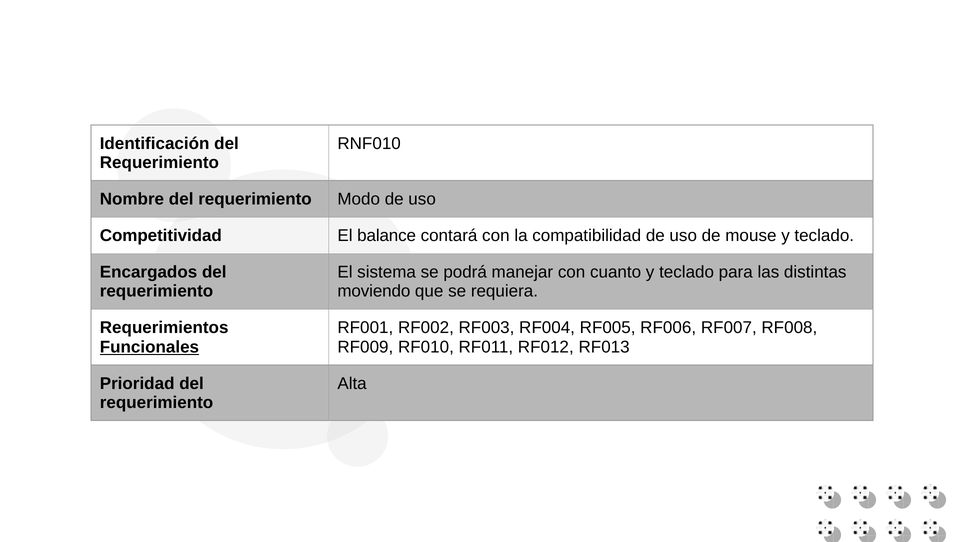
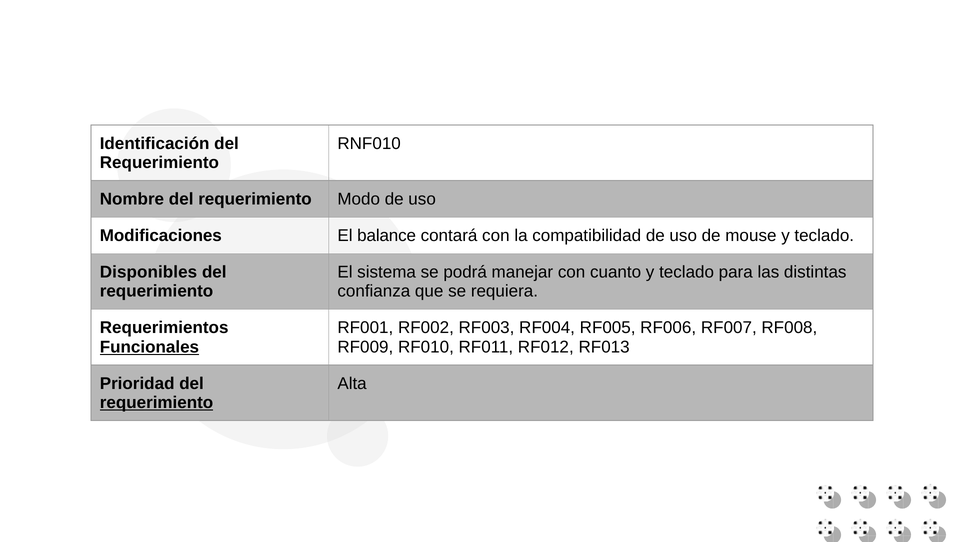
Competitividad: Competitividad -> Modificaciones (161, 236)
Encargados: Encargados -> Disponibles (148, 272)
moviendo: moviendo -> confianza (374, 291)
requerimiento underline: none -> present (157, 403)
